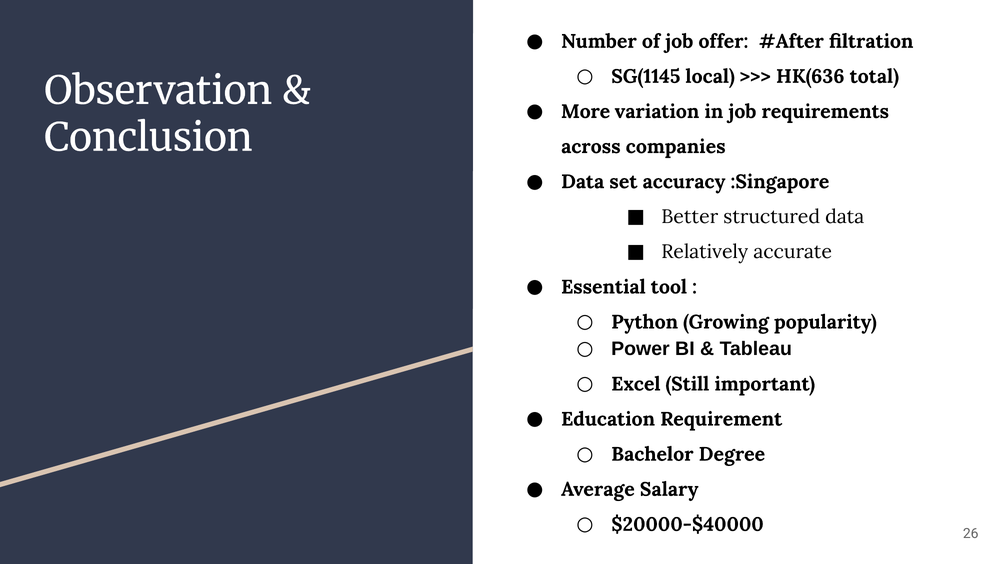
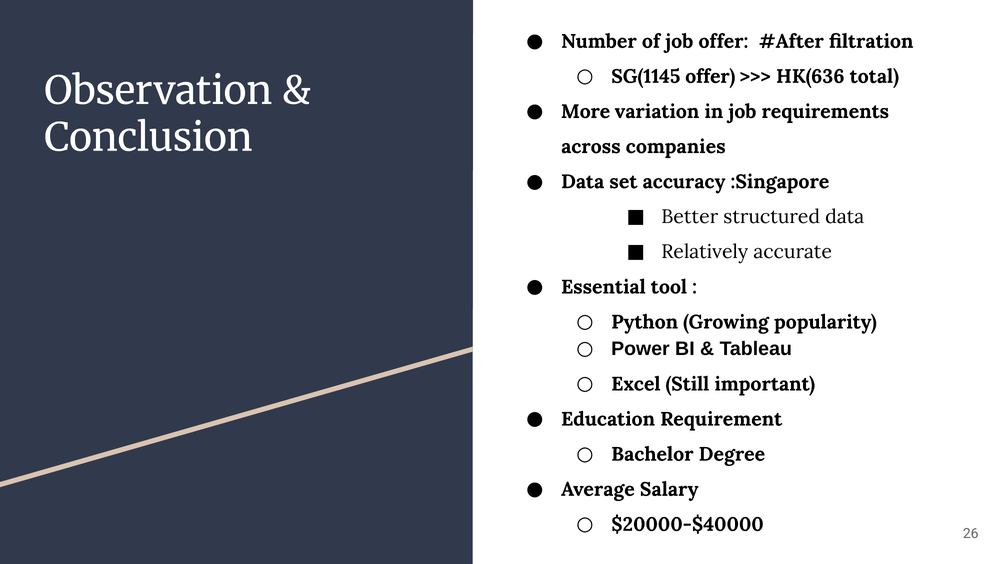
SG(1145 local: local -> offer (710, 76)
